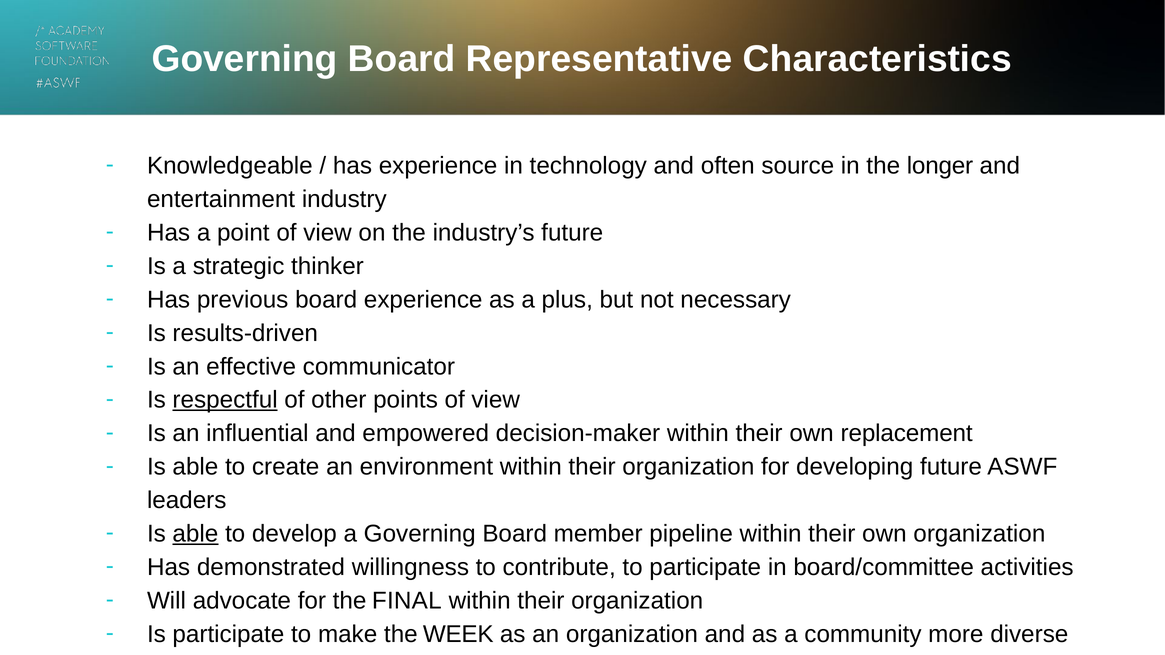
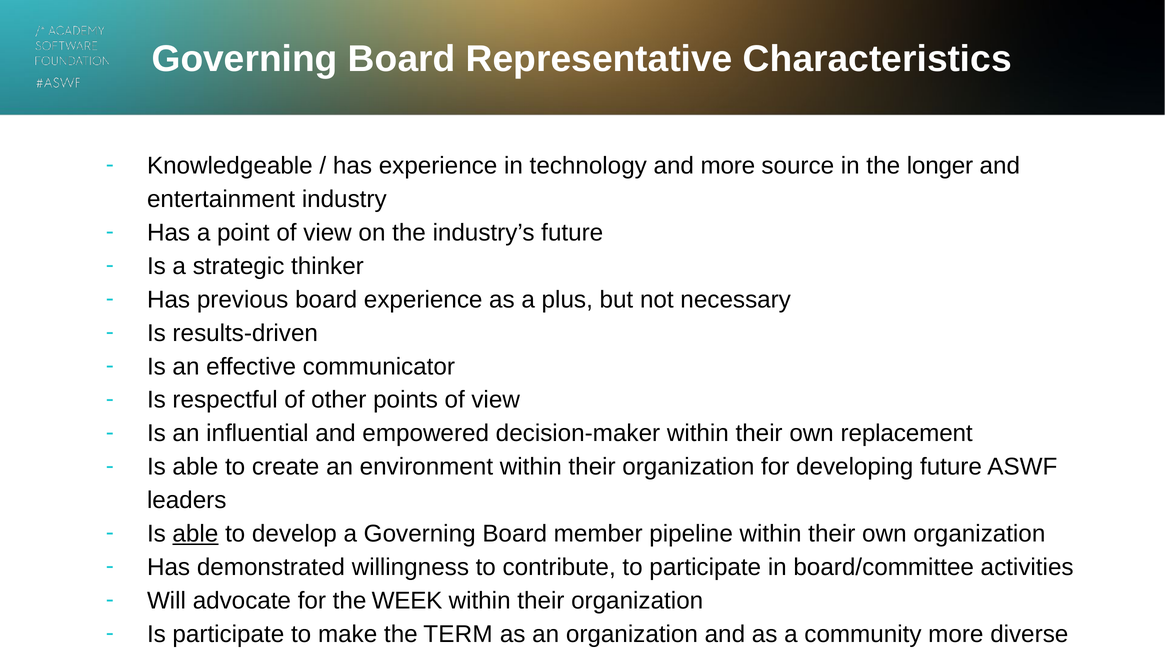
and often: often -> more (728, 166)
respectful underline: present -> none (225, 400)
FINAL: FINAL -> WEEK (407, 601)
WEEK: WEEK -> TERM (458, 635)
